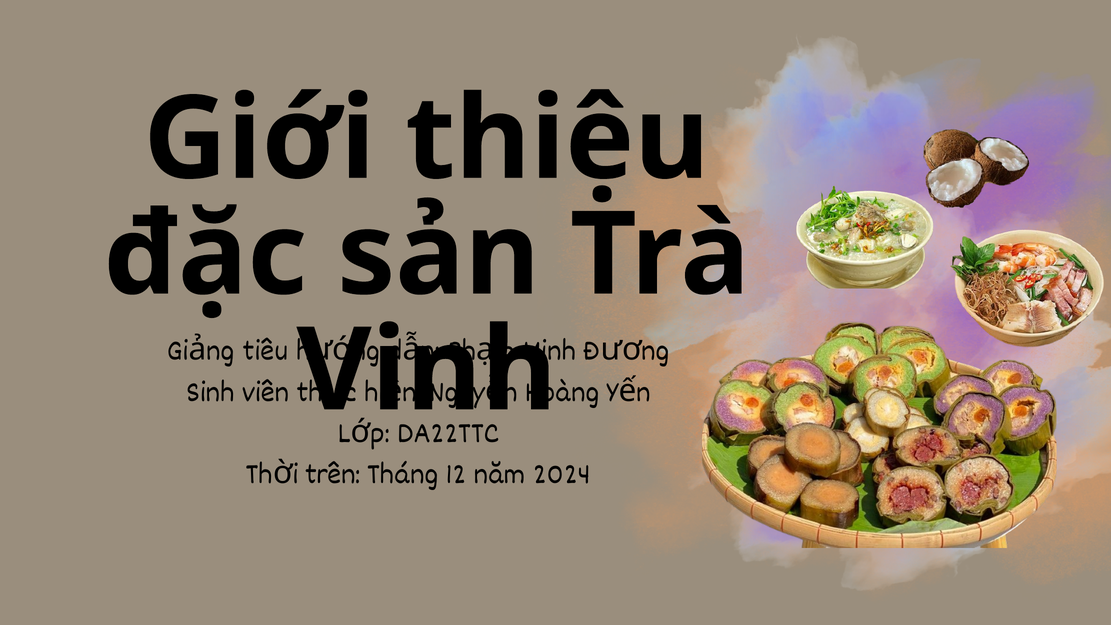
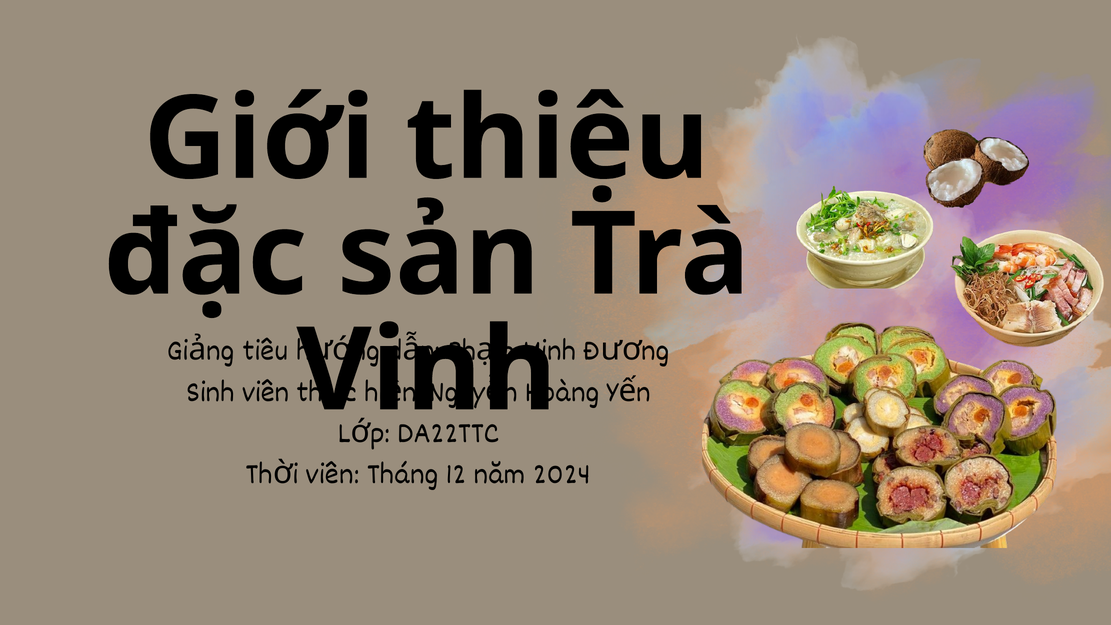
trên: trên -> viên (333, 473)
